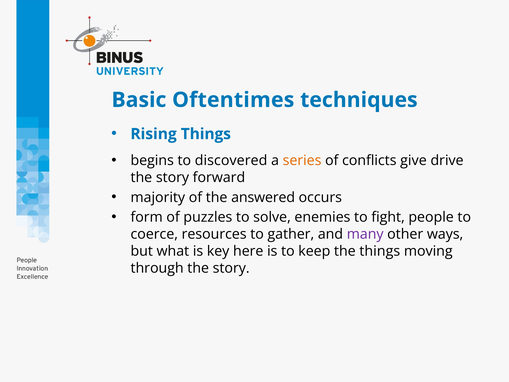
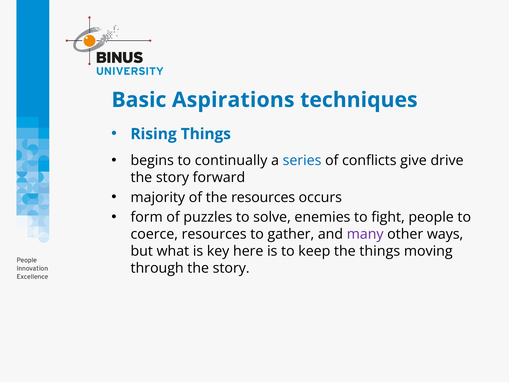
Oftentimes: Oftentimes -> Aspirations (233, 100)
discovered: discovered -> continually (231, 160)
series colour: orange -> blue (302, 160)
the answered: answered -> resources (263, 197)
